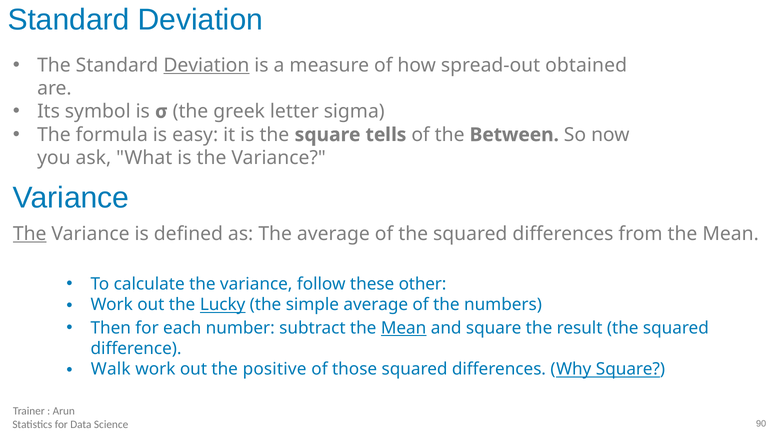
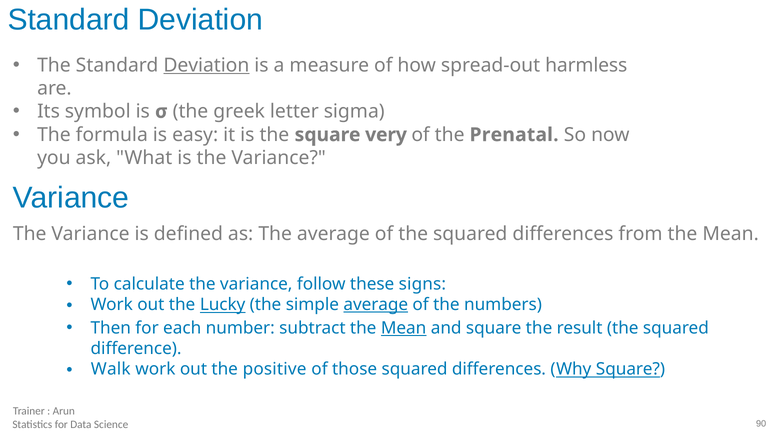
obtained: obtained -> harmless (586, 65)
tells: tells -> very (386, 135)
Between: Between -> Prenatal (514, 135)
The underline: present -> none (30, 234)
other: other -> signs (422, 284)
average underline: none -> present (376, 305)
